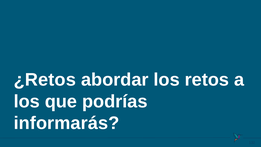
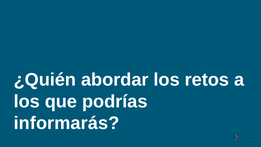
¿Retos: ¿Retos -> ¿Quién (45, 80)
